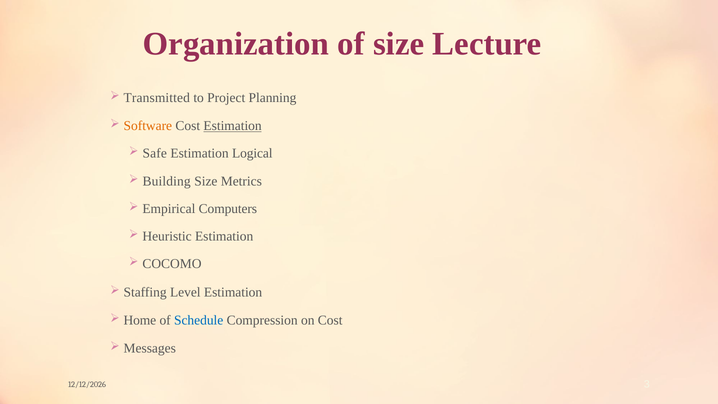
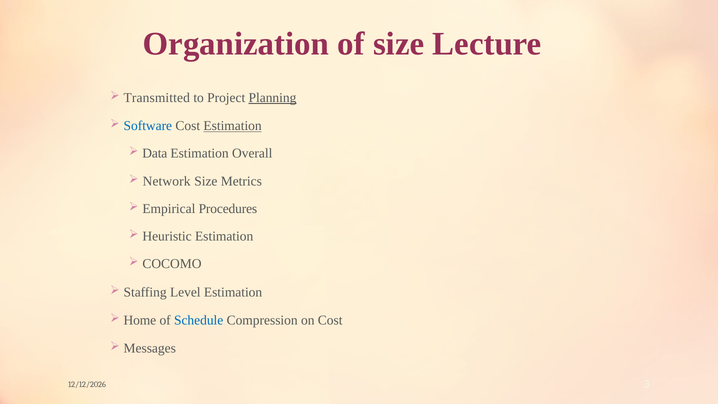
Planning underline: none -> present (272, 98)
Software colour: orange -> blue (148, 126)
Safe: Safe -> Data (155, 153)
Logical: Logical -> Overall (252, 153)
Building: Building -> Network (167, 181)
Computers: Computers -> Procedures (228, 209)
